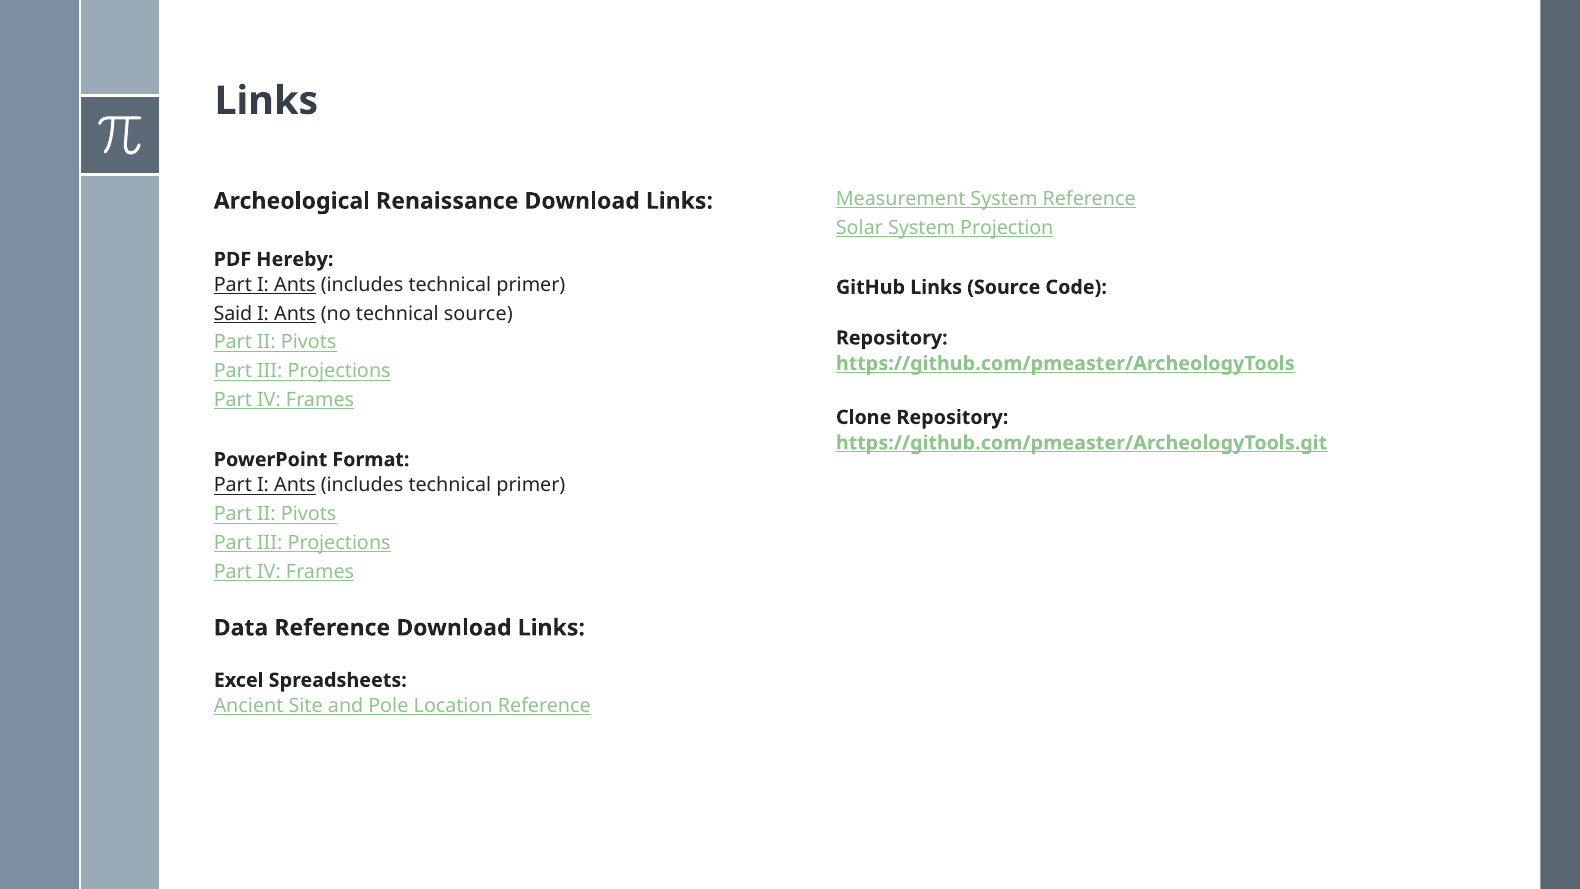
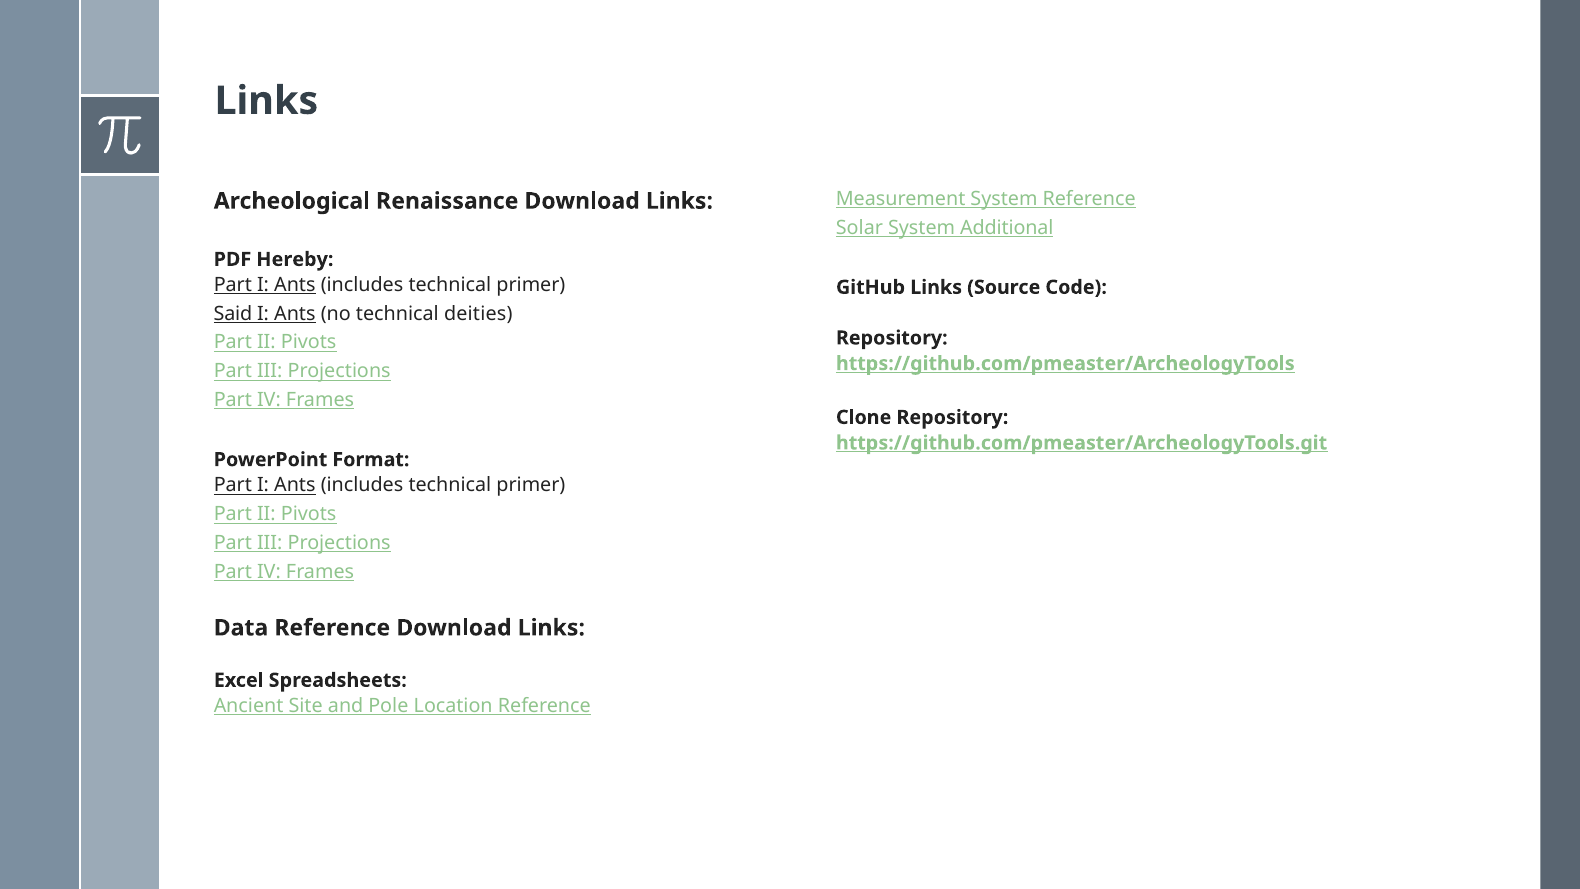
Projection: Projection -> Additional (1007, 228)
technical source: source -> deities (478, 314)
